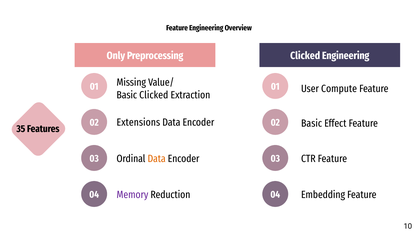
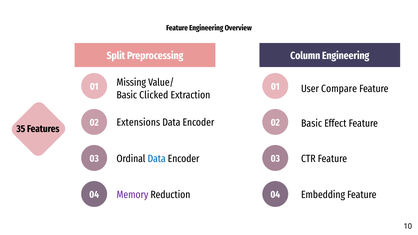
Only: Only -> Split (116, 56)
Preprocessing Clicked: Clicked -> Column (305, 56)
Compute: Compute -> Compare (339, 89)
Data colour: orange -> blue (157, 159)
